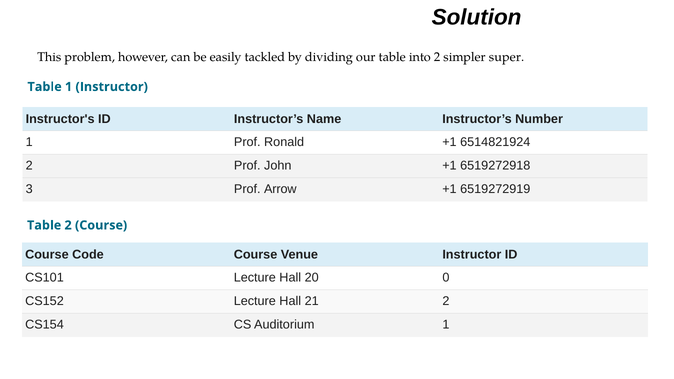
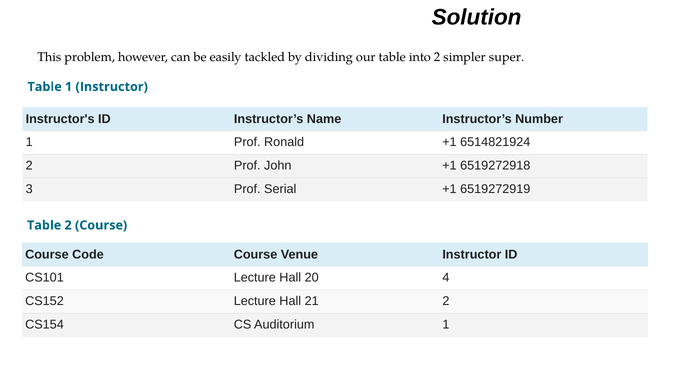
Arrow: Arrow -> Serial (280, 189)
0: 0 -> 4 (446, 278)
